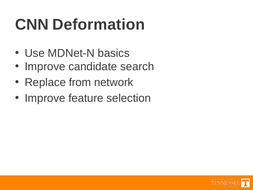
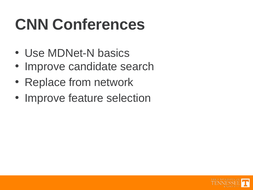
Deformation: Deformation -> Conferences (99, 24)
